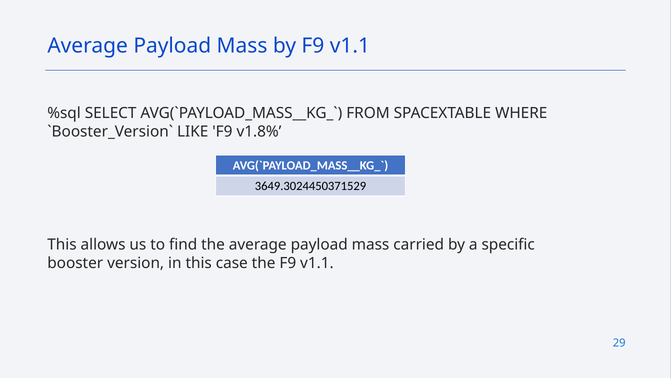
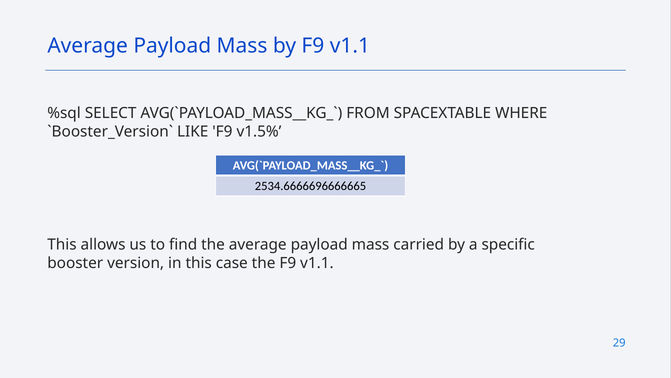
v1.8%: v1.8% -> v1.5% (259, 132)
3649.3024450371529: 3649.3024450371529 -> 2534.6666696666665 (310, 186)
